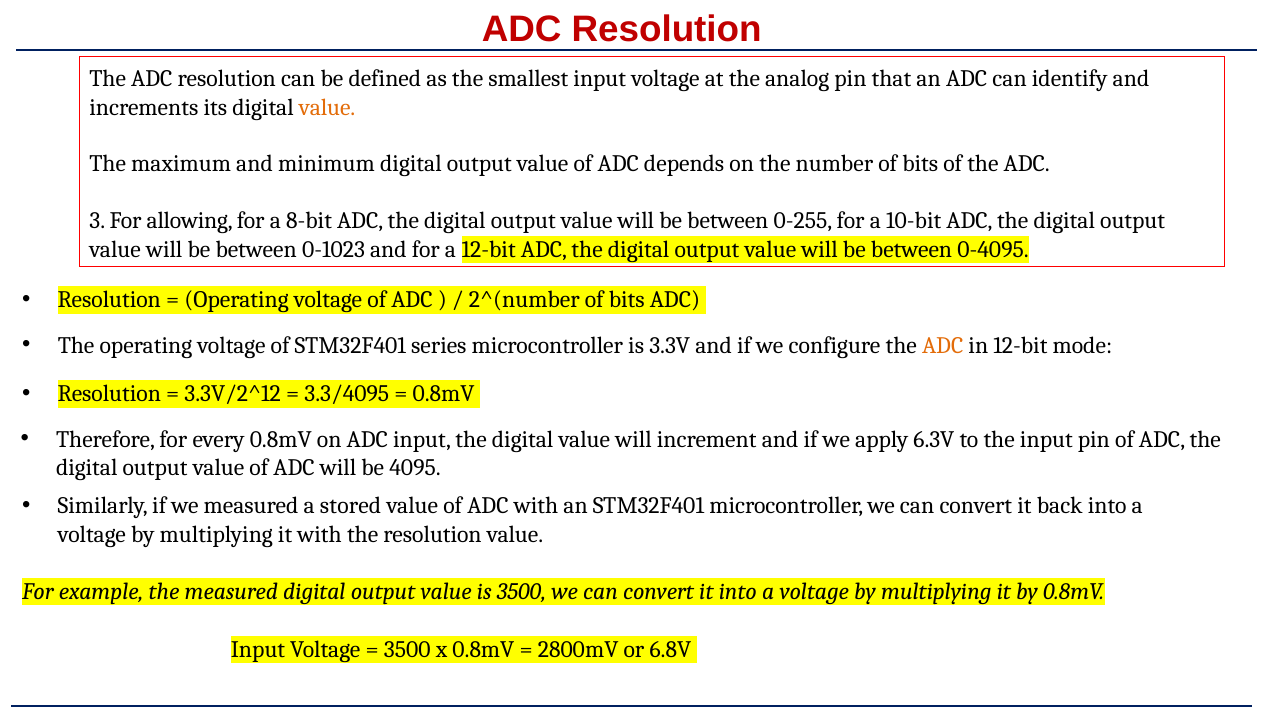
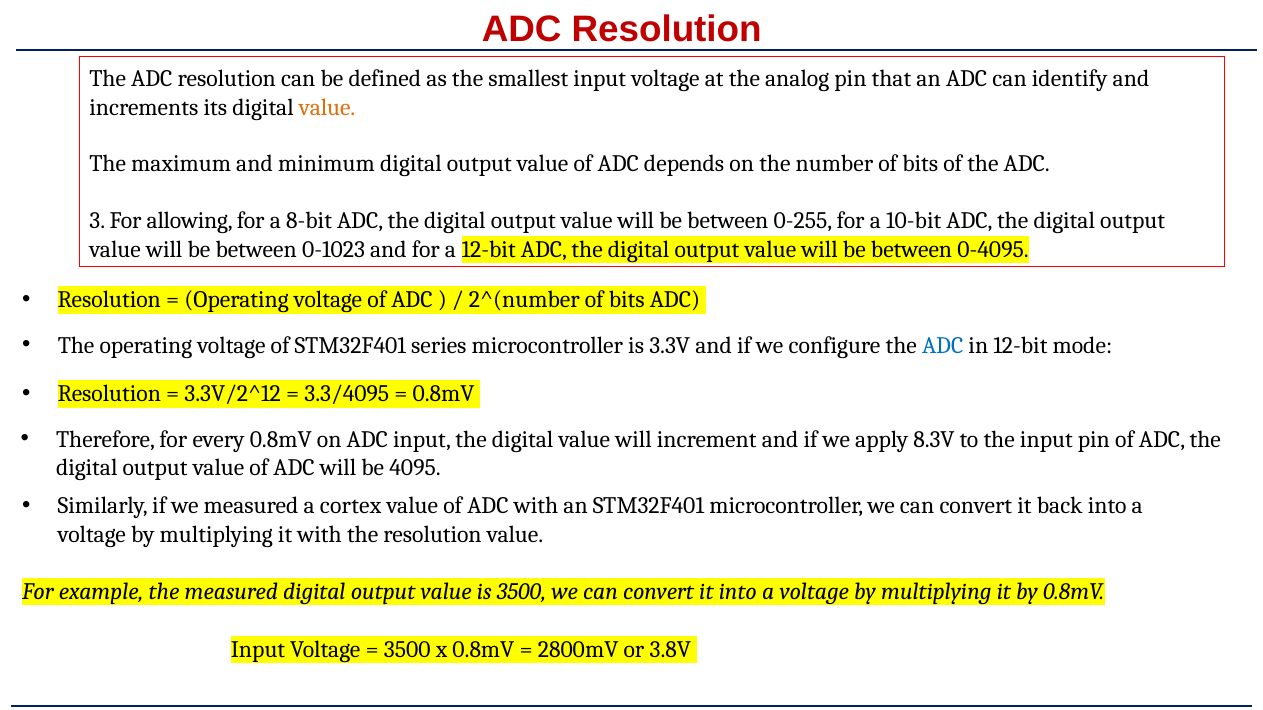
ADC colour: orange -> blue (943, 346)
6.3V: 6.3V -> 8.3V (934, 440)
stored: stored -> cortex (351, 506)
6.8V: 6.8V -> 3.8V (670, 650)
